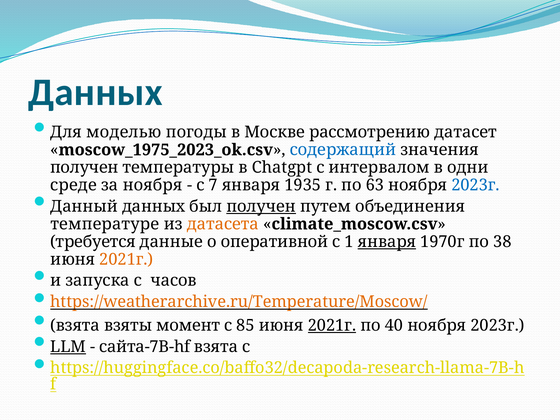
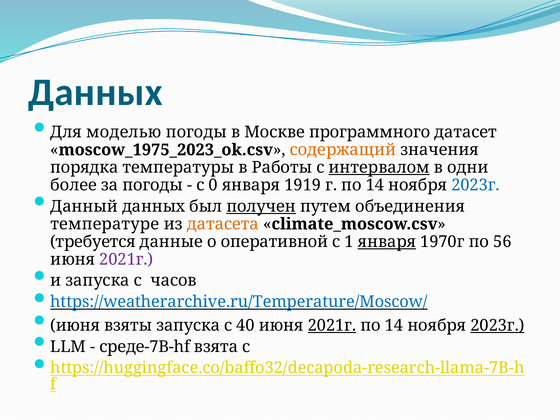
рассмотрению: рассмотрению -> программного (370, 132)
содержащий colour: blue -> orange (343, 150)
получен: получен -> порядка (84, 168)
Chatgpt: Chatgpt -> Работы (282, 168)
интервалом underline: none -> present (379, 168)
среде: среде -> более (74, 185)
за ноября: ноября -> погоды (153, 185)
7: 7 -> 0 (213, 185)
1935: 1935 -> 1919 (303, 185)
г по 63: 63 -> 14 (375, 185)
38: 38 -> 56 (502, 242)
2021г colour: orange -> purple (126, 259)
https://weatherarchive.ru/Temperature/Moscow/ colour: orange -> blue (239, 302)
взята: взята -> июня (75, 325)
взяты момент: момент -> запуска (188, 325)
85: 85 -> 40 (245, 325)
40: 40 -> 14 (394, 325)
2023г underline: none -> present (497, 325)
LLM underline: present -> none (68, 347)
сайта-7B-hf: сайта-7B-hf -> среде-7B-hf (145, 347)
